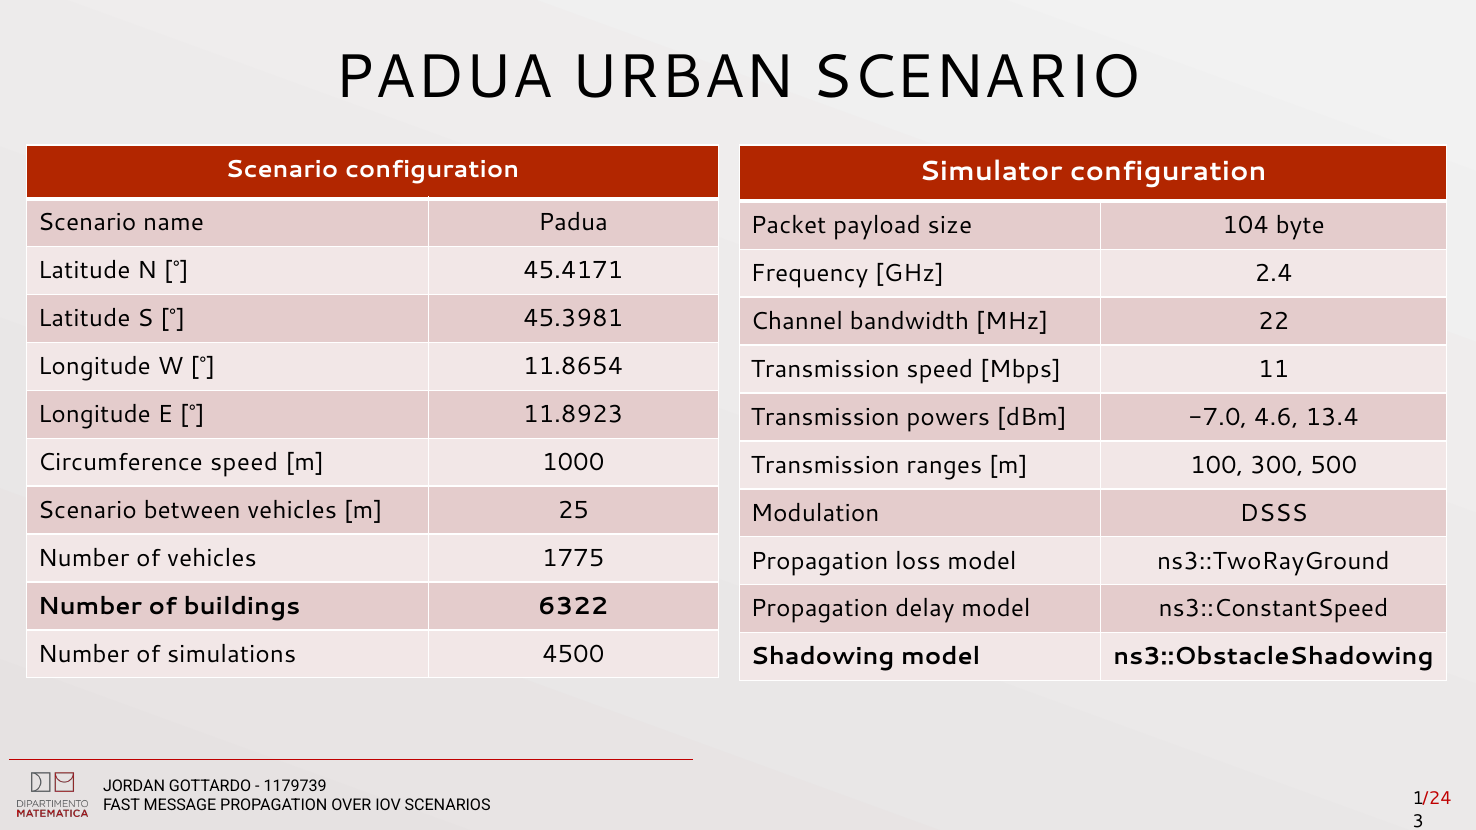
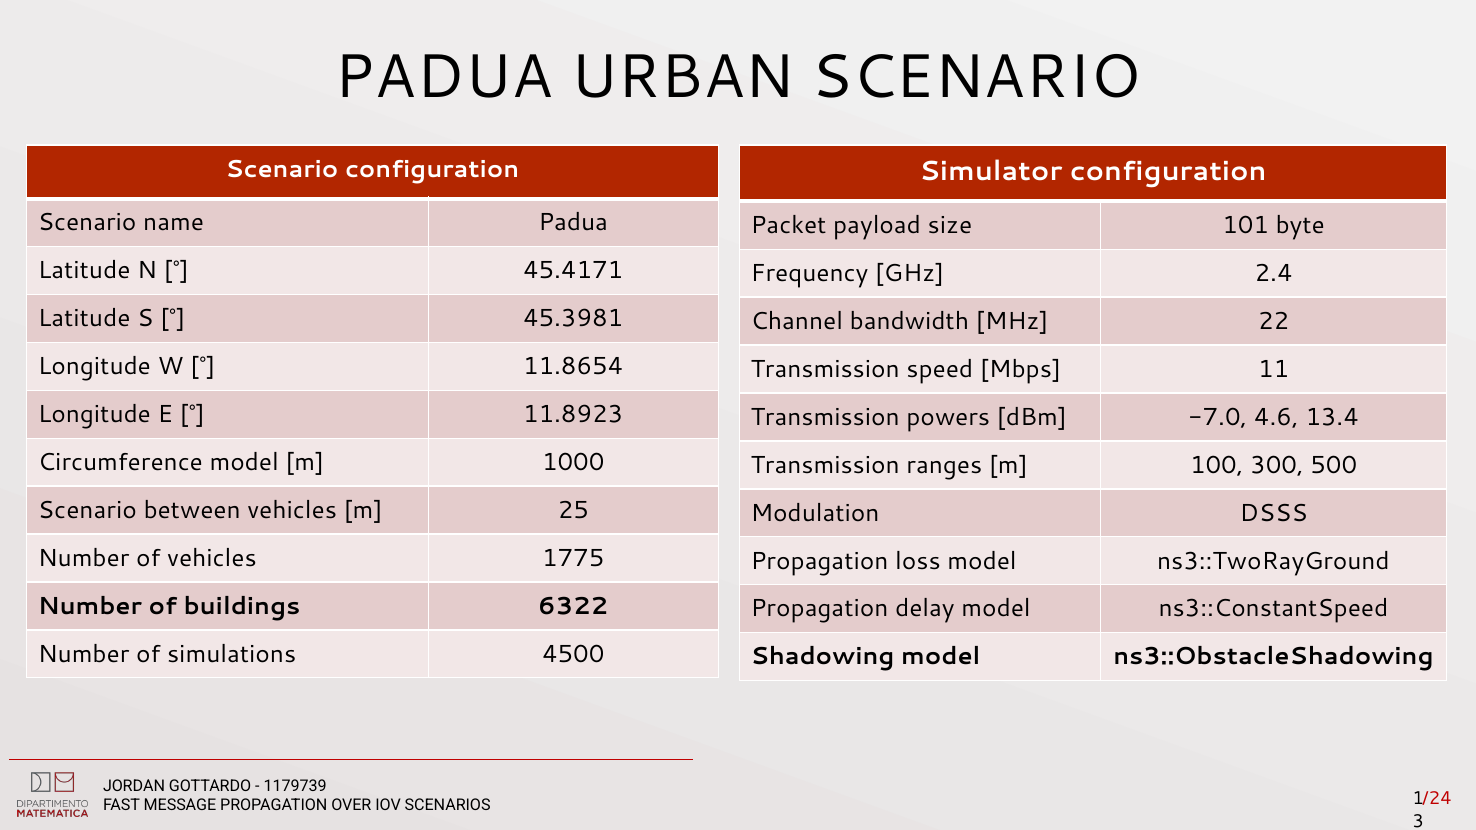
104: 104 -> 101 (1246, 226)
Circumference speed: speed -> model (244, 462)
